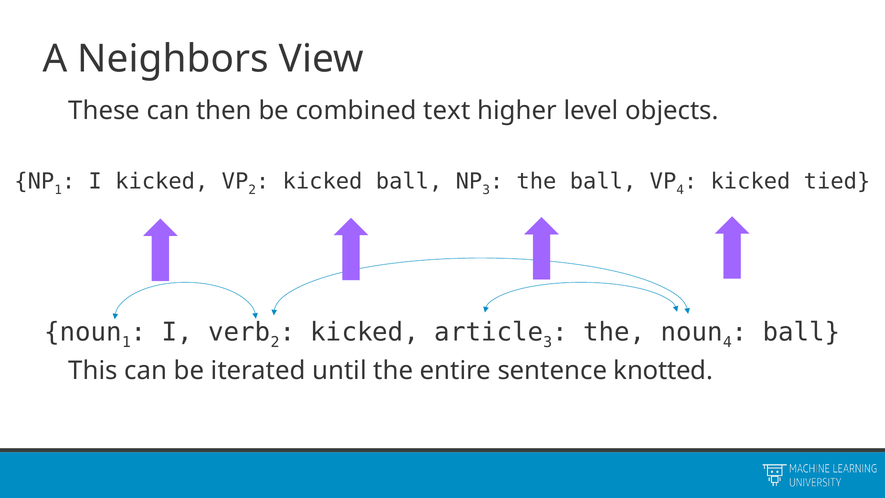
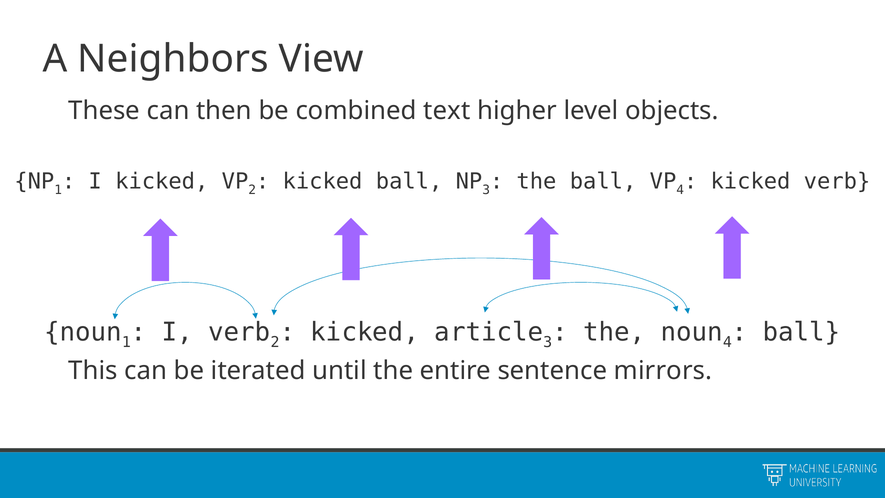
kicked tied: tied -> verb (837, 181)
knotted: knotted -> mirrors (663, 371)
